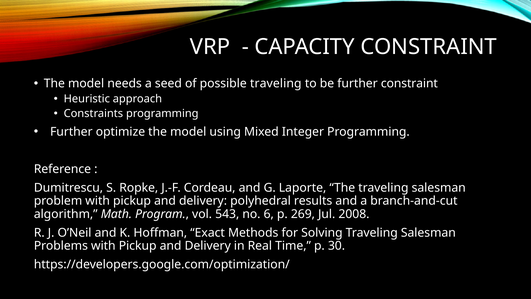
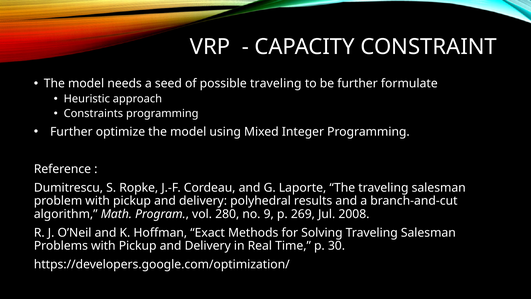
further constraint: constraint -> formulate (409, 83)
543: 543 -> 280 (227, 214)
6: 6 -> 9 (269, 214)
